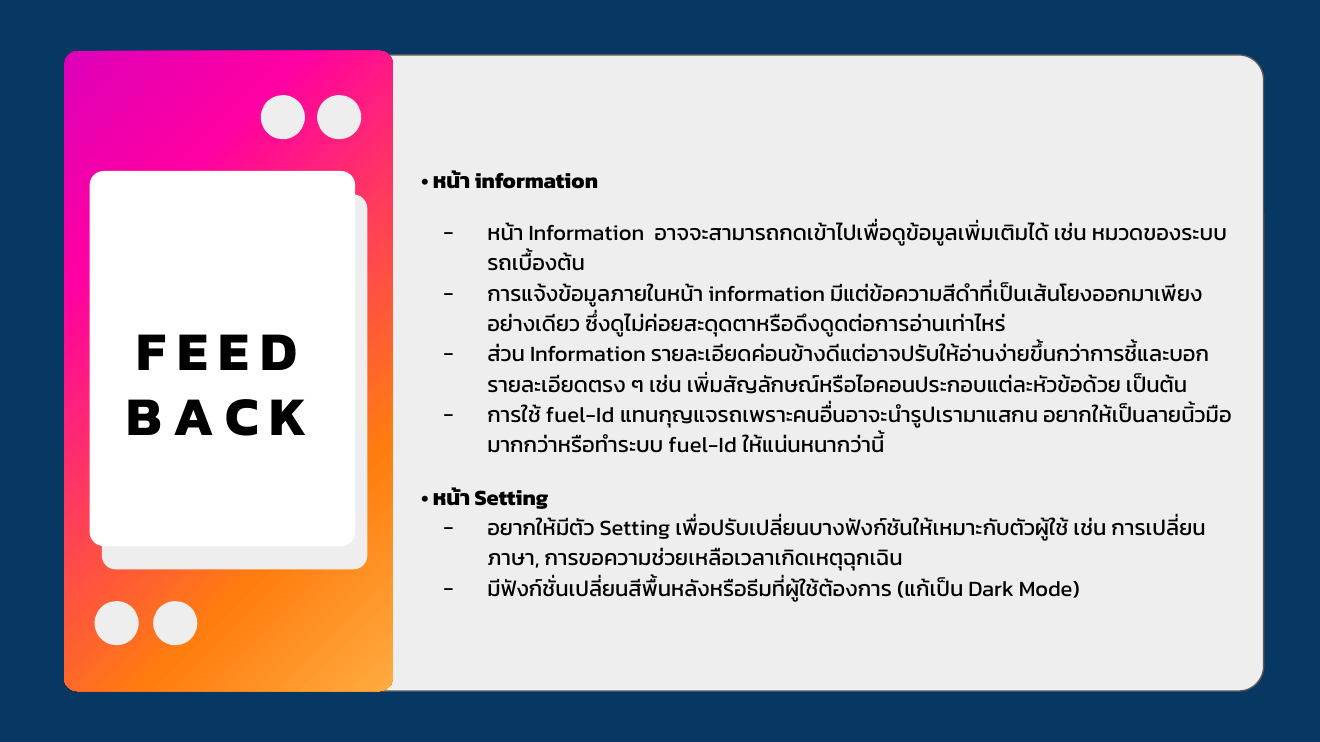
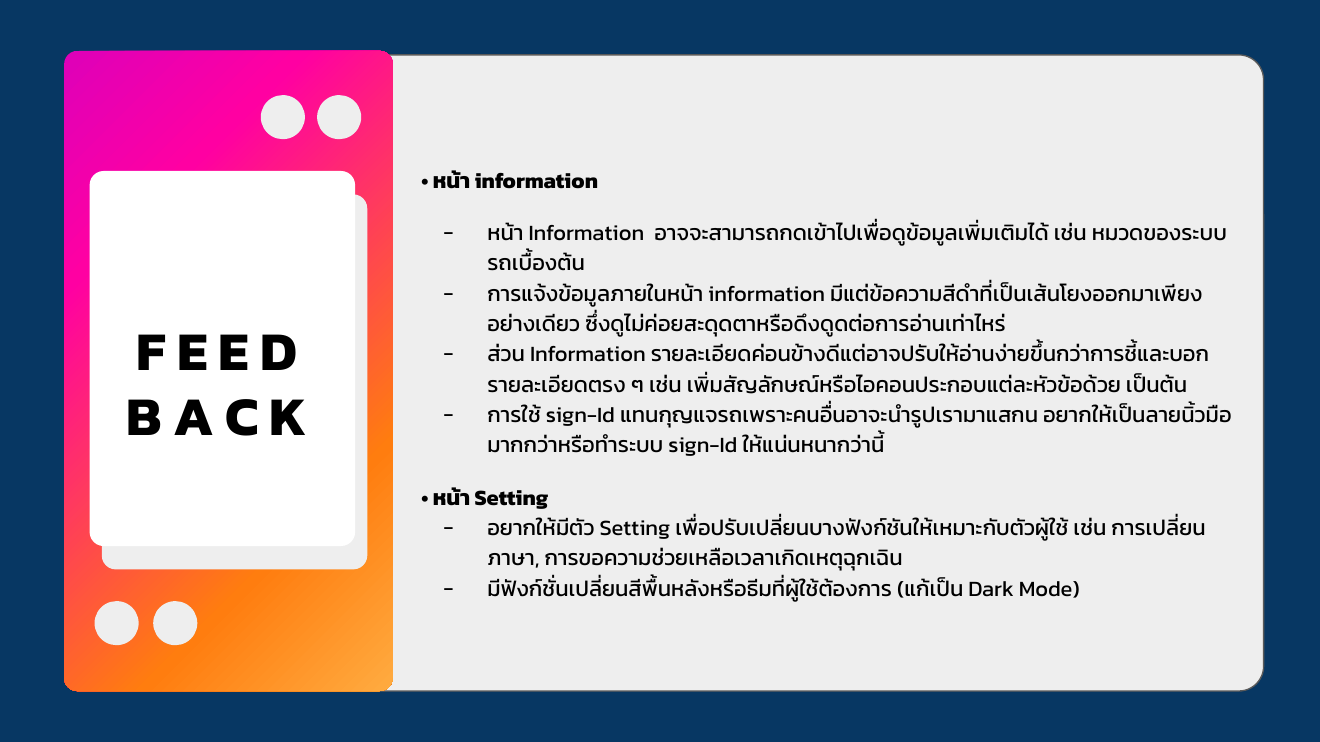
fuel-Id: fuel-Id -> sign-Id (580, 416)
fuel-Id: fuel-Id -> sign-Id (703, 446)
